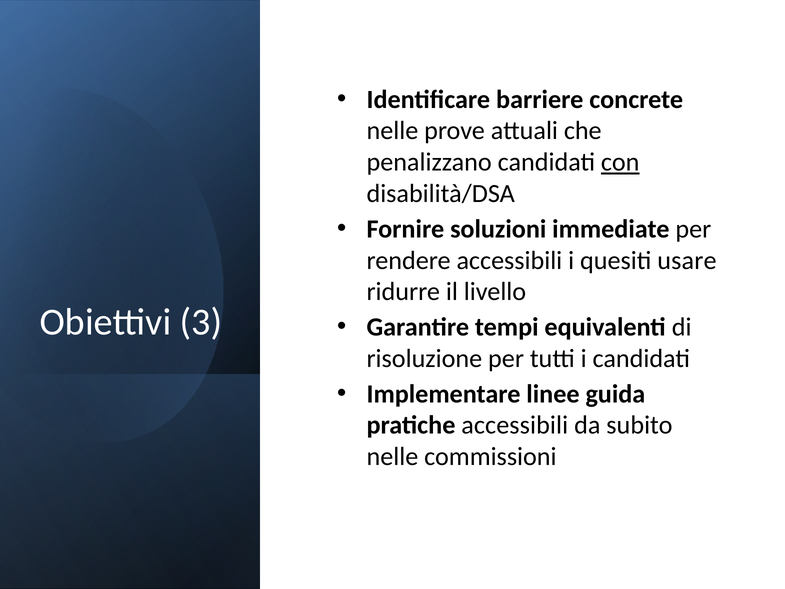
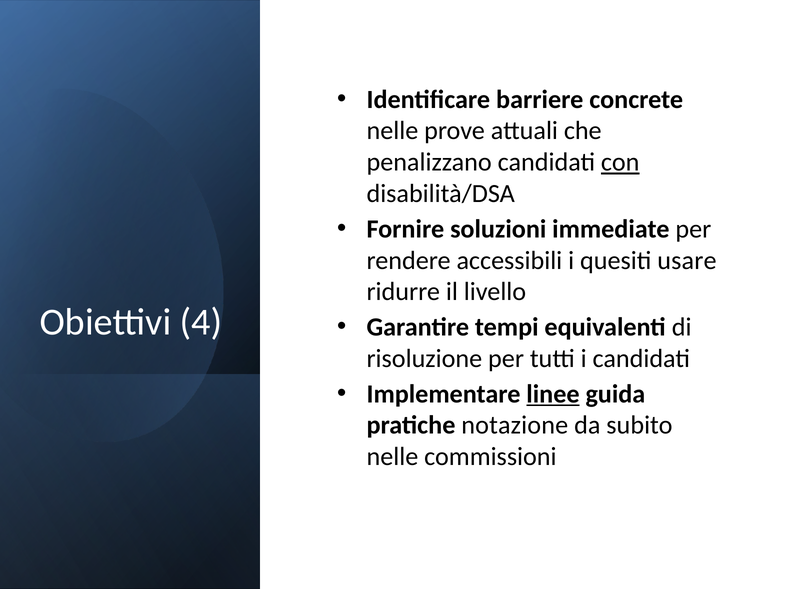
3: 3 -> 4 (201, 322)
linee underline: none -> present (553, 394)
pratiche accessibili: accessibili -> notazione (515, 425)
